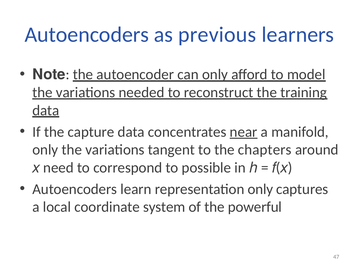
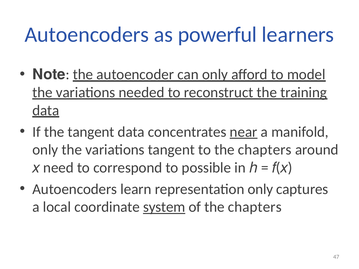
previous: previous -> powerful (217, 35)
the capture: capture -> tangent (91, 132)
system underline: none -> present (164, 207)
of the powerful: powerful -> chapters (255, 207)
